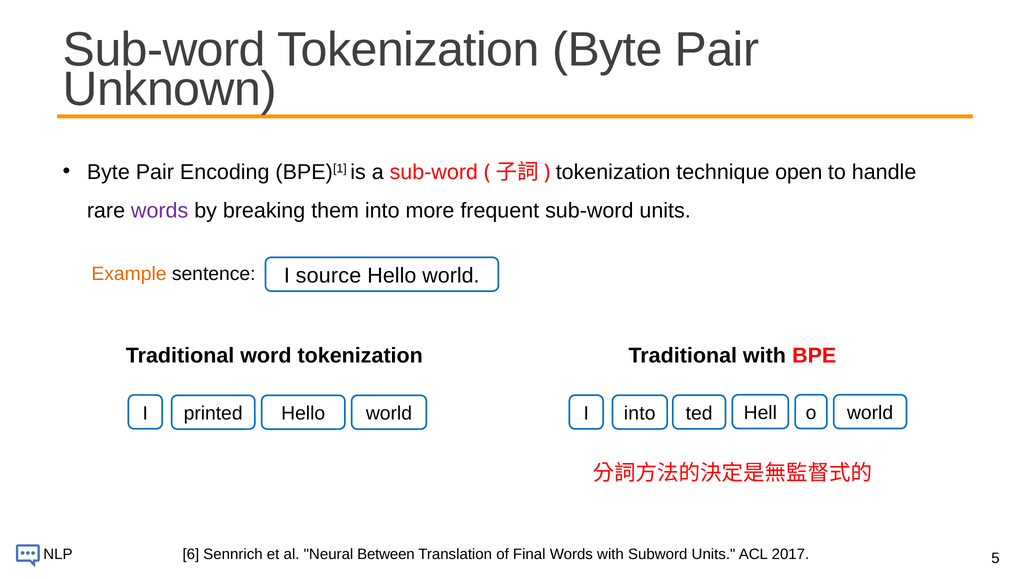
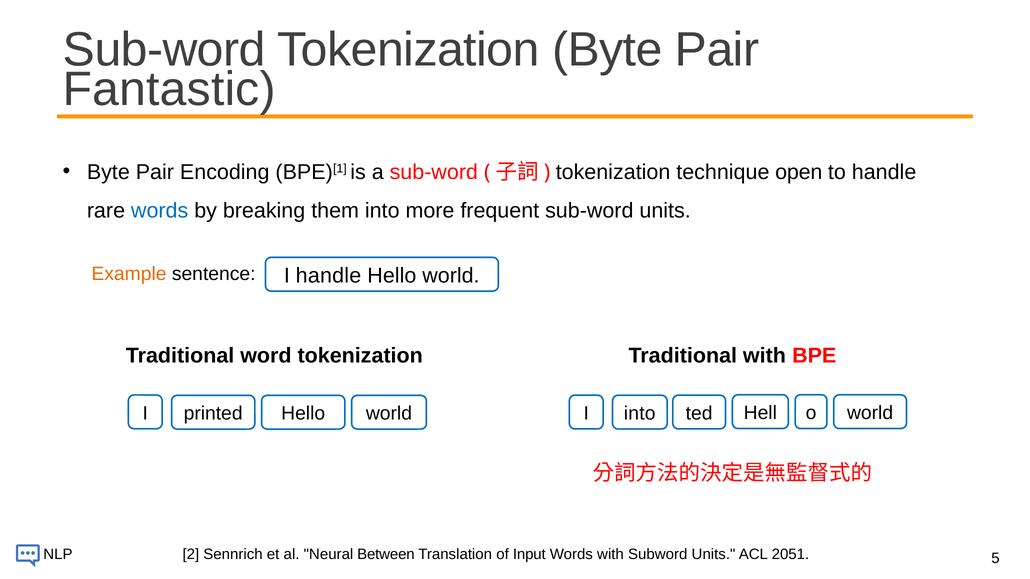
Unknown: Unknown -> Fantastic (169, 89)
words colour: purple -> blue (160, 211)
I source: source -> handle (328, 276)
6: 6 -> 2 (191, 555)
Final: Final -> Input (529, 555)
2017: 2017 -> 2051 (790, 555)
